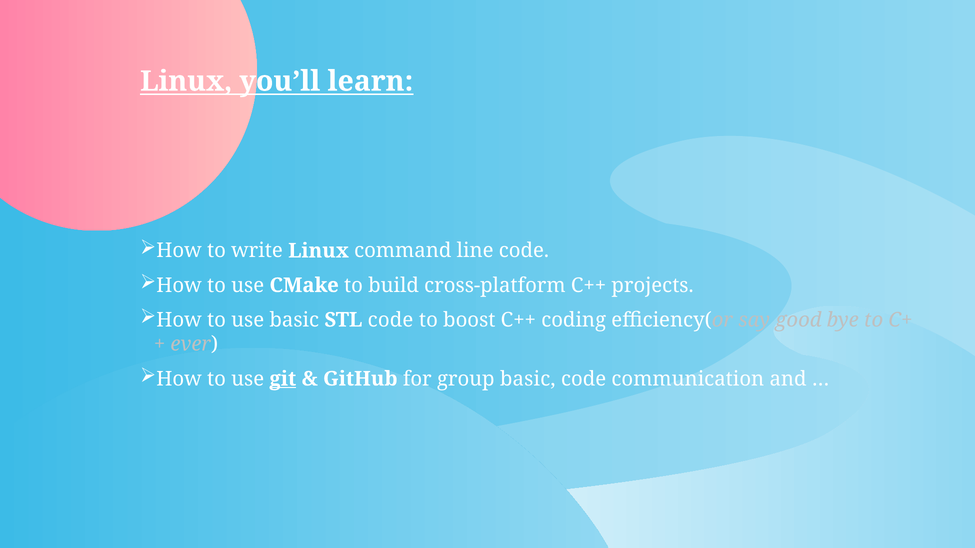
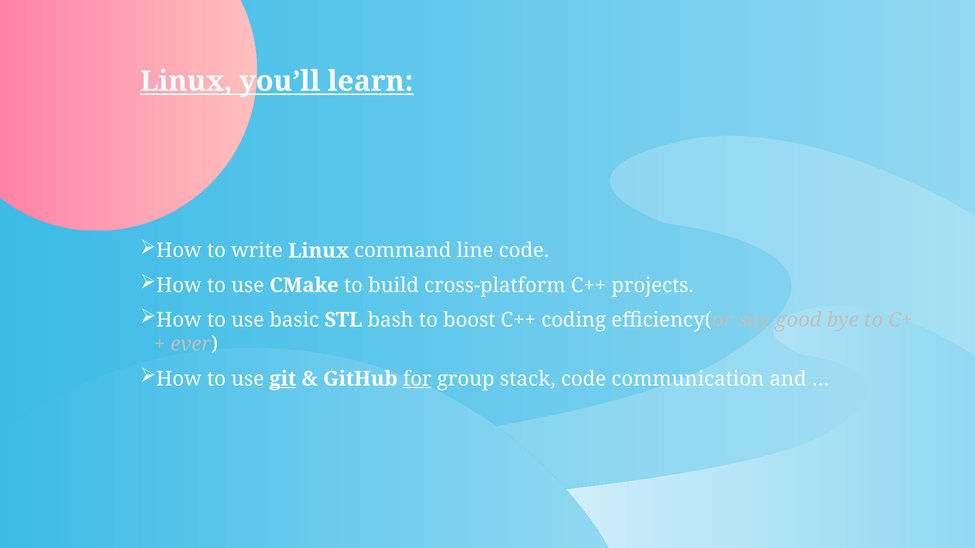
STL code: code -> bash (391, 320)
for underline: none -> present (417, 379)
group basic: basic -> stack (528, 379)
